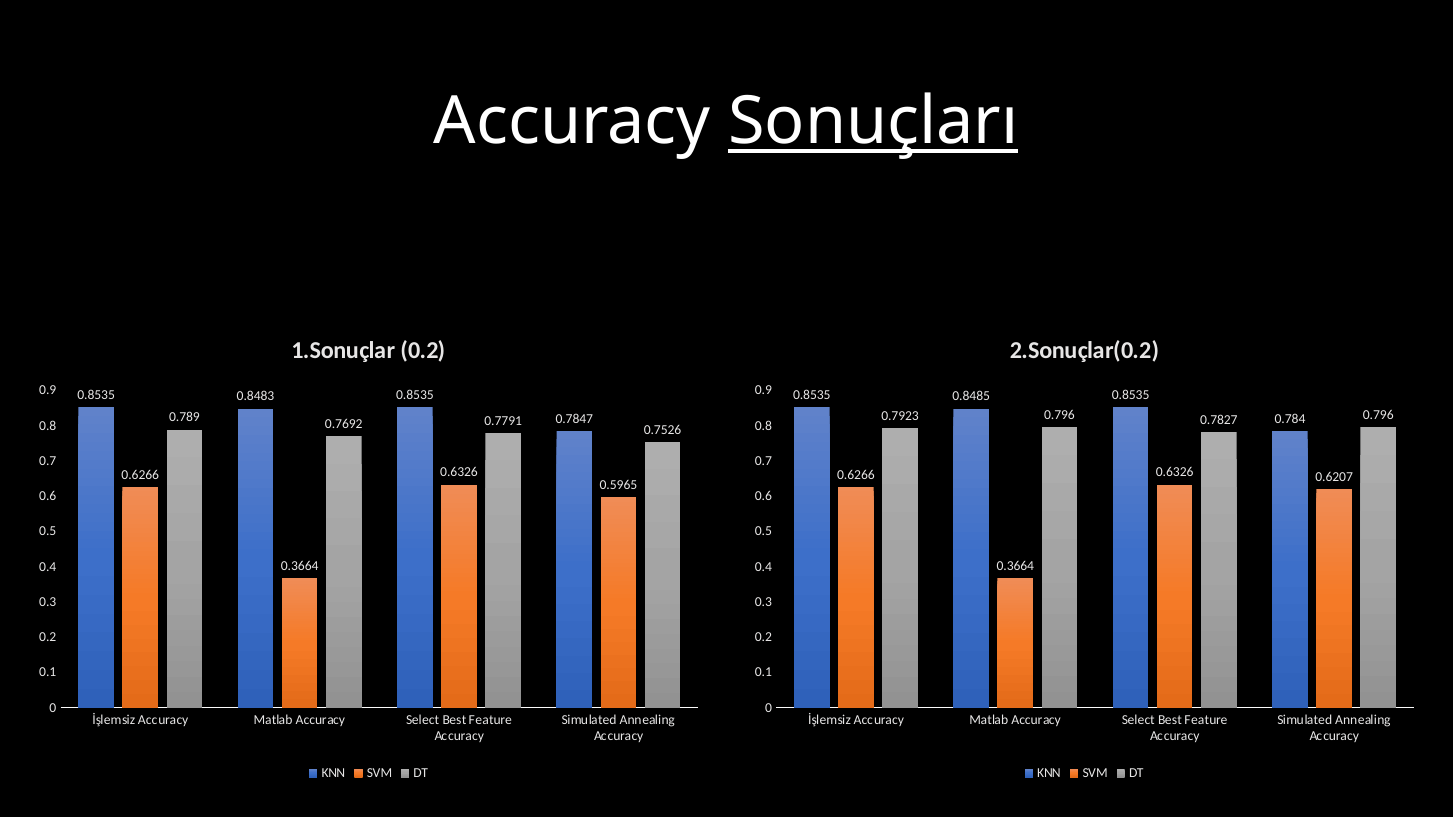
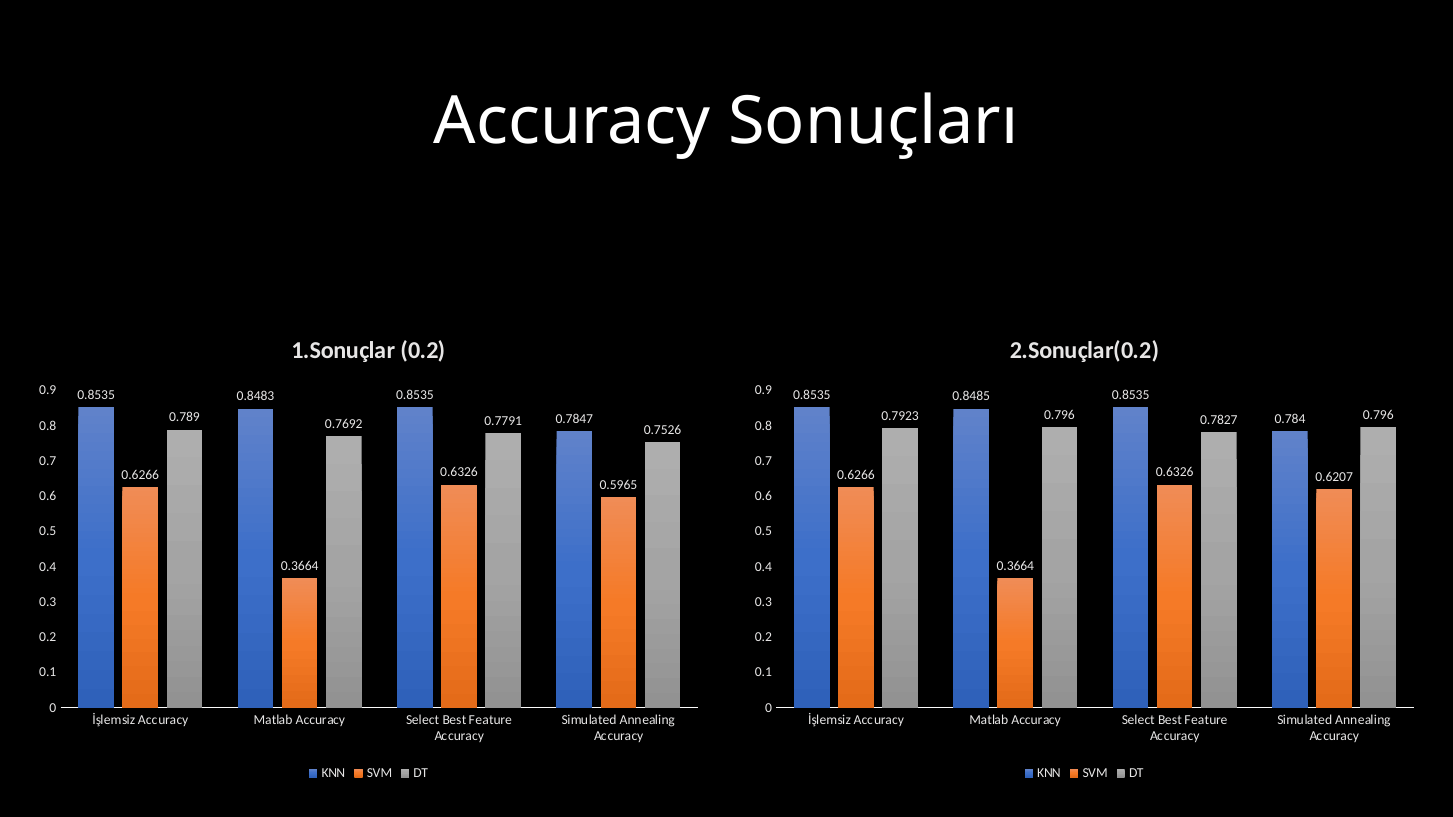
Sonuçları underline: present -> none (873, 122)
